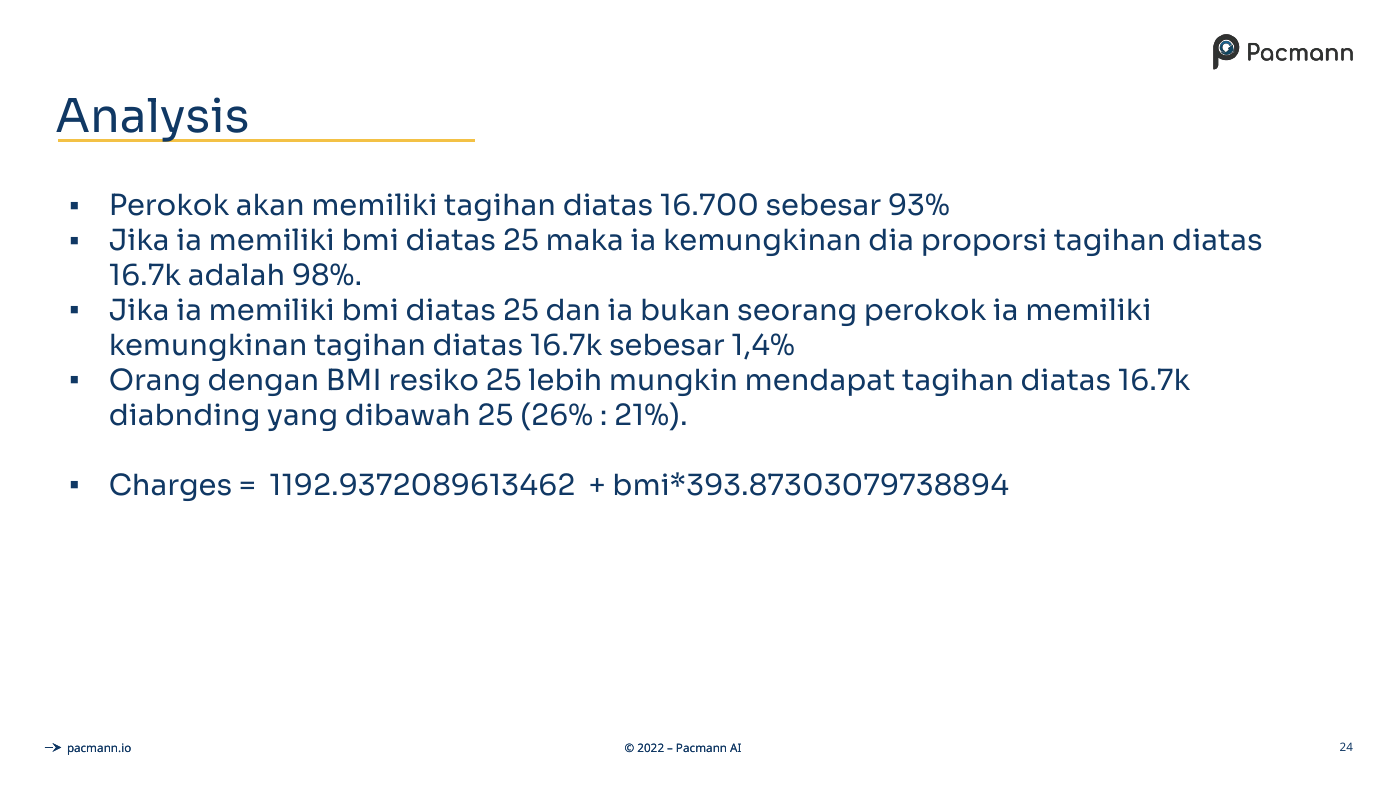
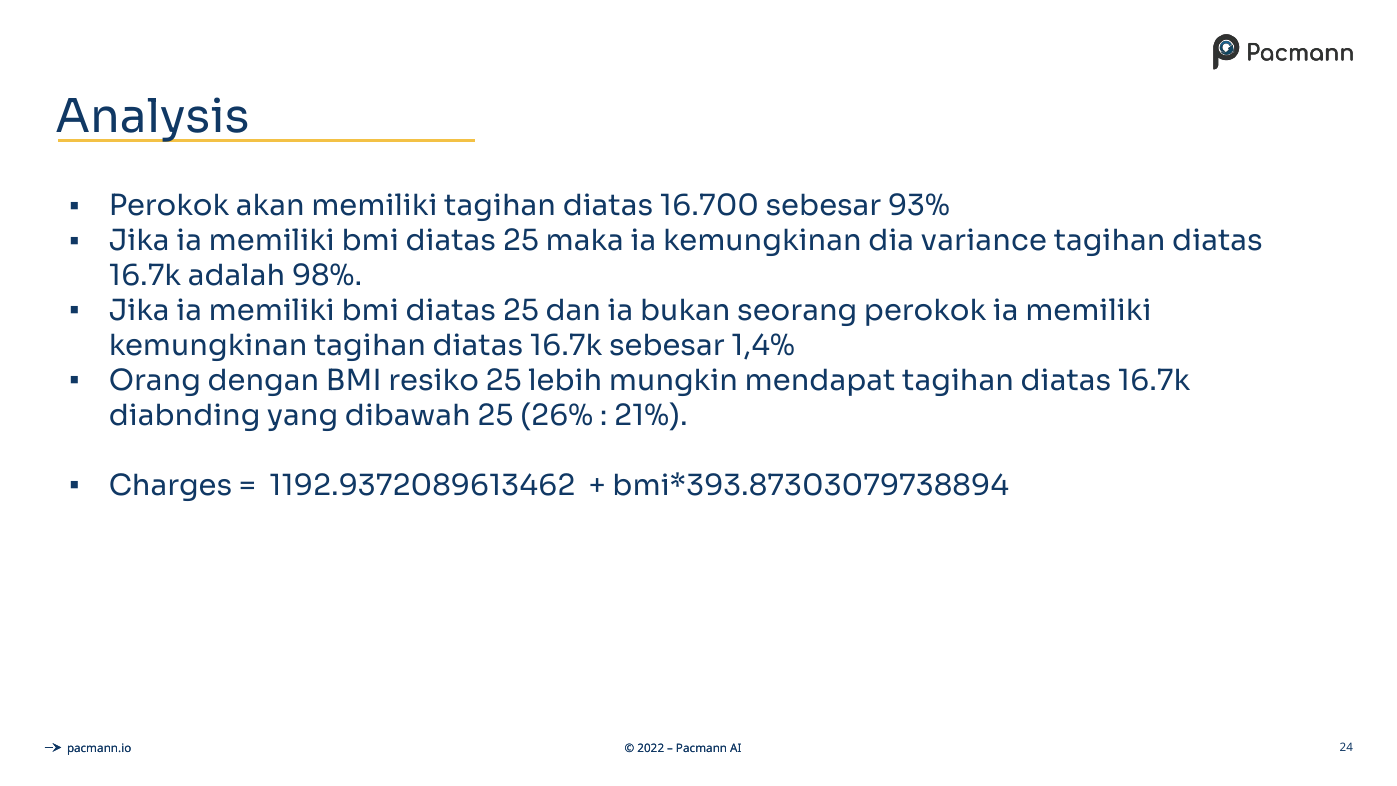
proporsi: proporsi -> variance (984, 241)
